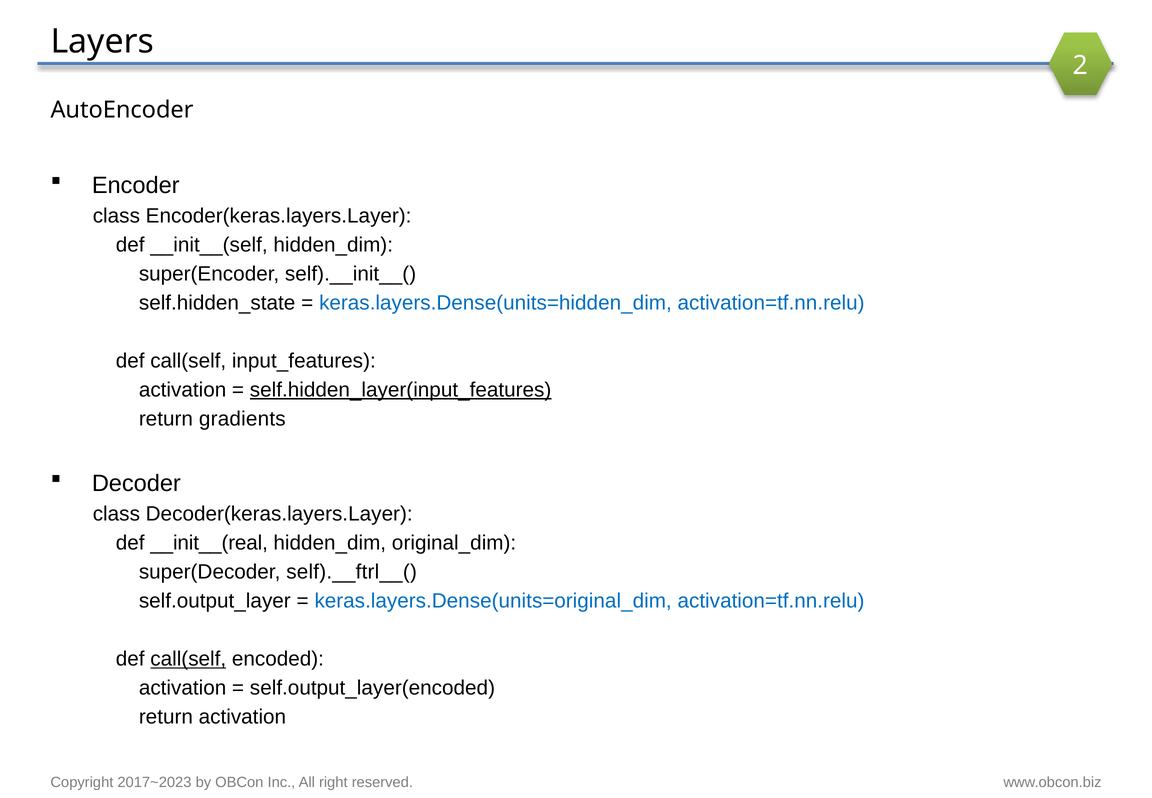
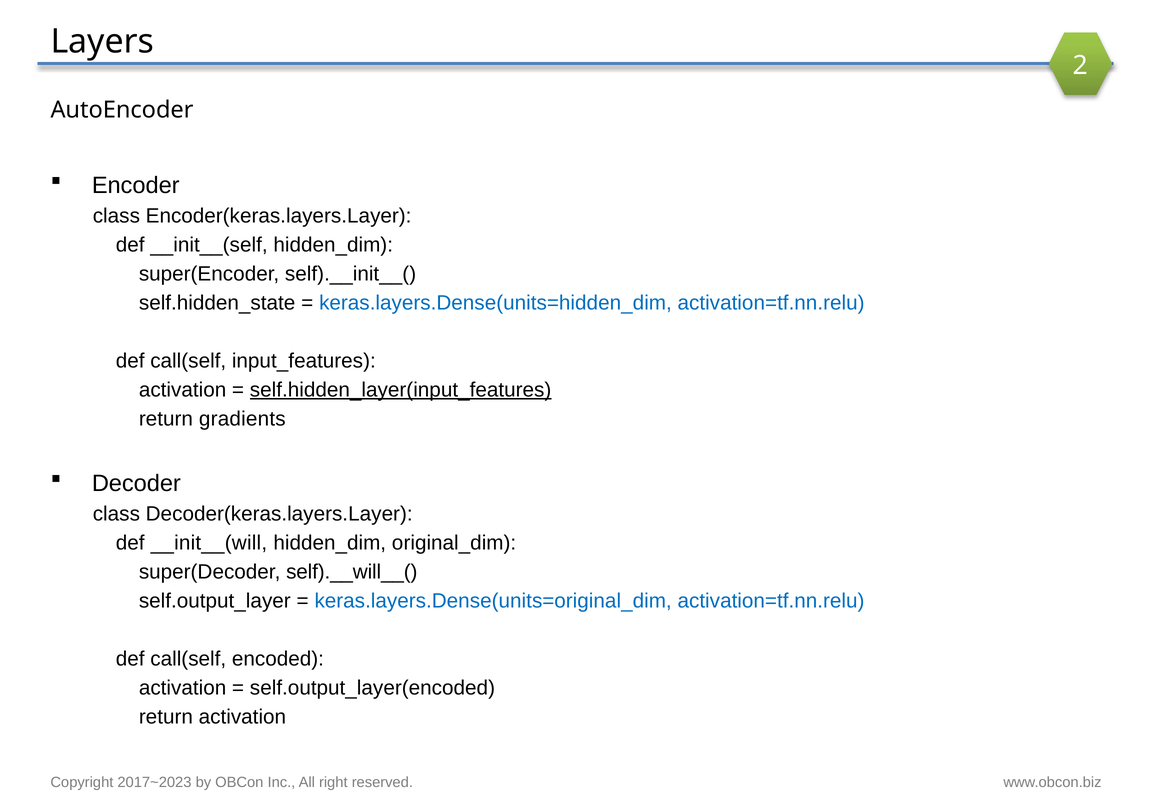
__init__(real: __init__(real -> __init__(will (209, 543)
self).__ftrl__(: self).__ftrl__( -> self).__will__( (352, 572)
call(self underline: present -> none (188, 659)
